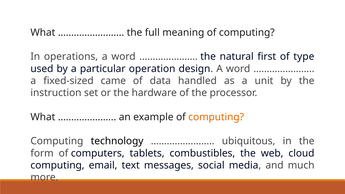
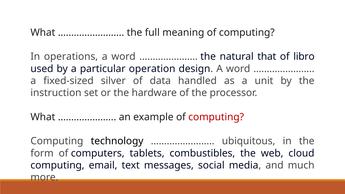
first: first -> that (267, 57)
type: type -> libro (304, 57)
came: came -> silver (113, 81)
computing colour: orange -> red (216, 117)
